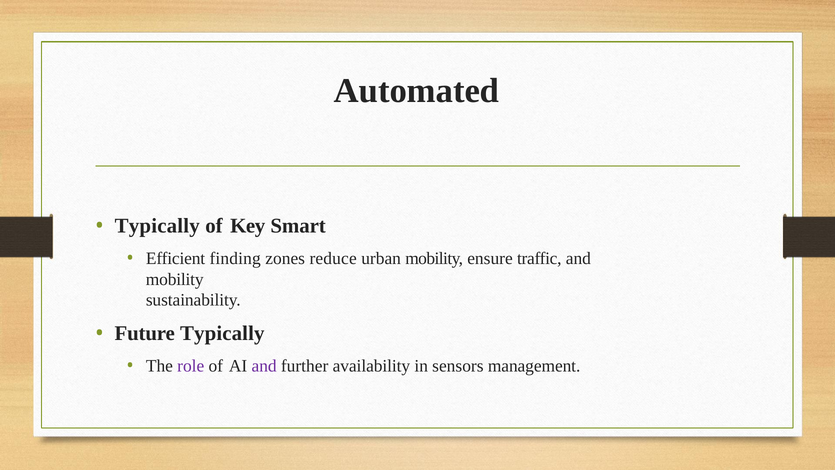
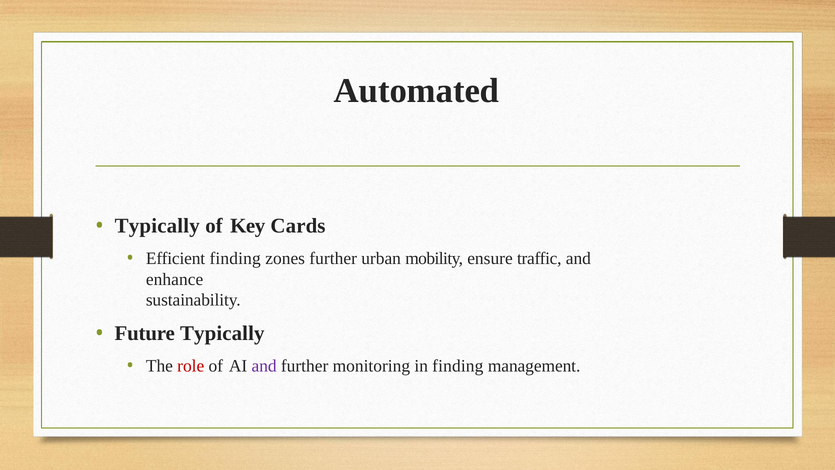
Smart: Smart -> Cards (298, 226)
zones reduce: reduce -> further (333, 258)
mobility: mobility -> enhance (175, 279)
role colour: purple -> red (191, 366)
availability: availability -> monitoring (371, 366)
in sensors: sensors -> finding (458, 366)
